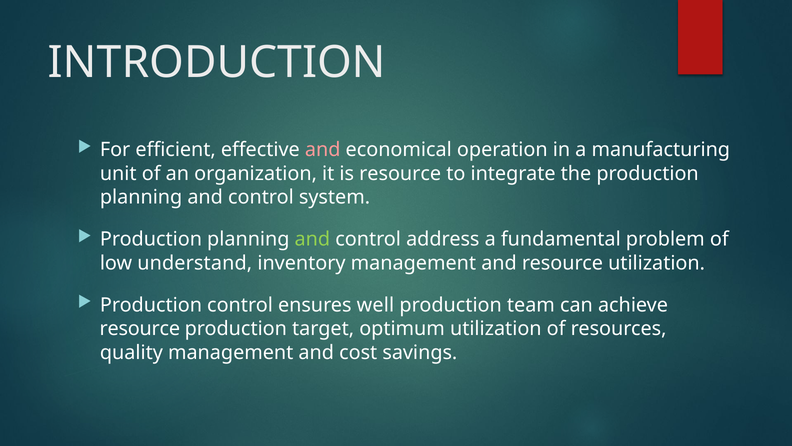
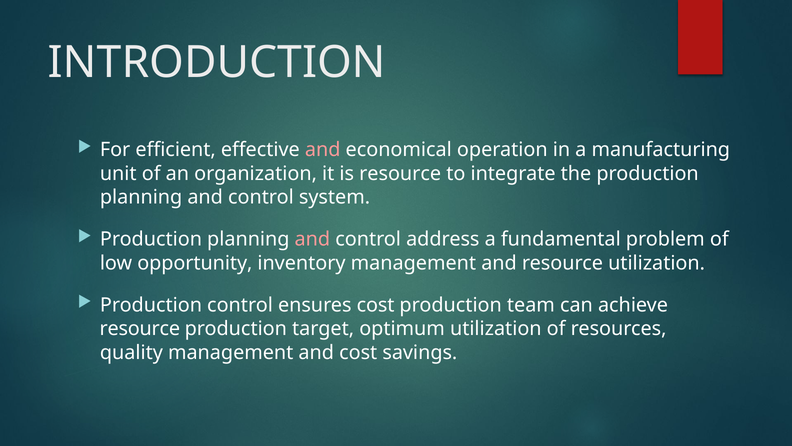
and colour: light green -> pink (312, 239)
understand: understand -> opportunity (195, 263)
ensures well: well -> cost (376, 305)
